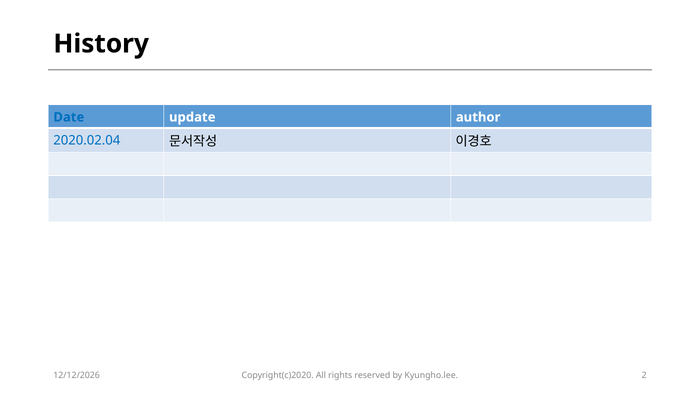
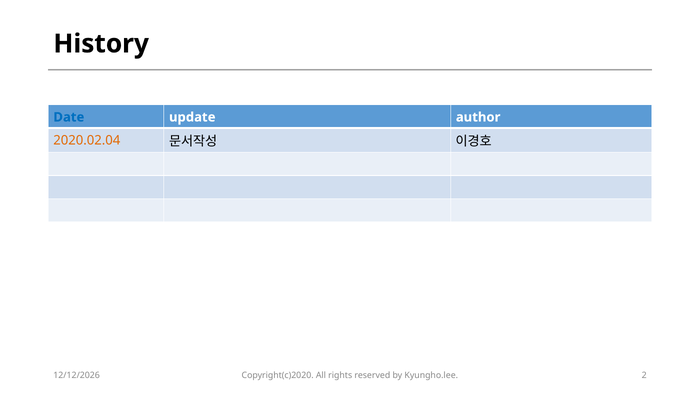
2020.02.04 colour: blue -> orange (87, 140)
